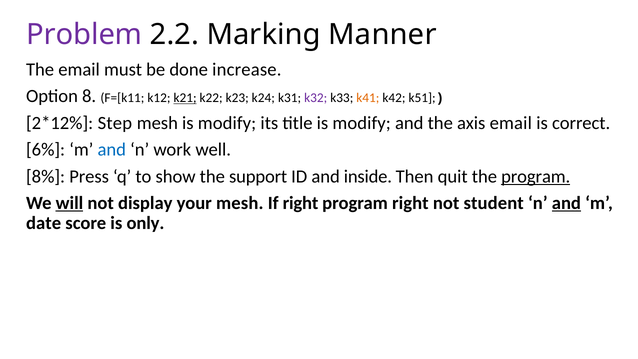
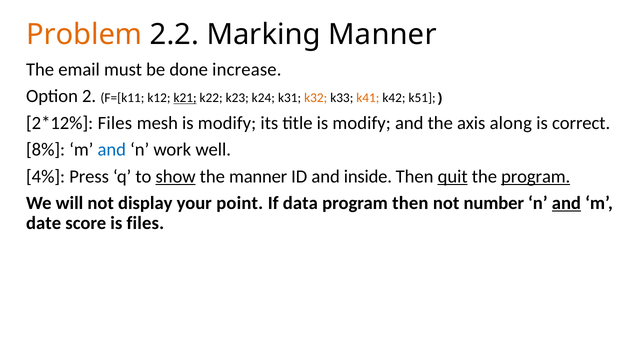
Problem colour: purple -> orange (84, 34)
8: 8 -> 2 (89, 96)
k32 colour: purple -> orange (316, 98)
Step: Step -> Files (115, 123)
axis email: email -> along (511, 123)
6%: 6% -> 8% (46, 150)
8%: 8% -> 4% (46, 176)
show underline: none -> present (176, 176)
the support: support -> manner (258, 176)
quit underline: none -> present (453, 176)
will underline: present -> none (69, 203)
your mesh: mesh -> point (240, 203)
If right: right -> data (300, 203)
program right: right -> then (410, 203)
student: student -> number (494, 203)
is only: only -> files (145, 223)
